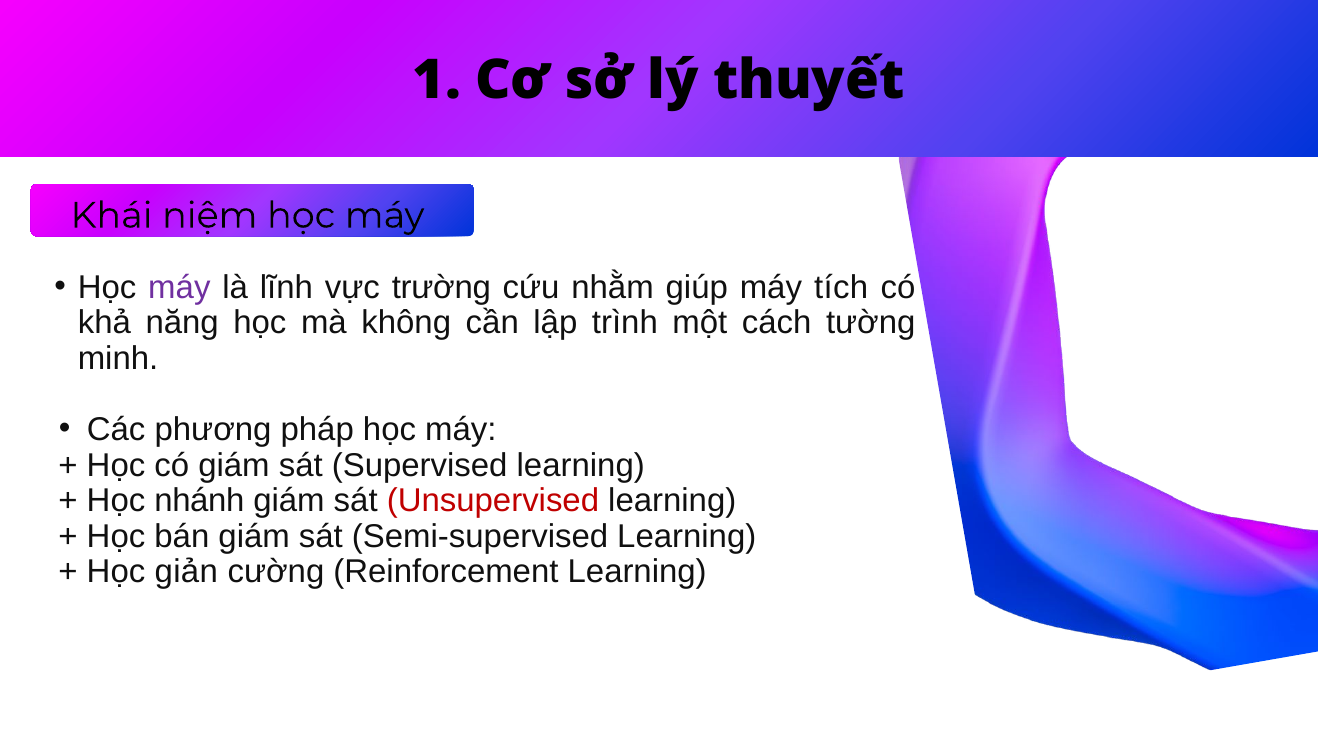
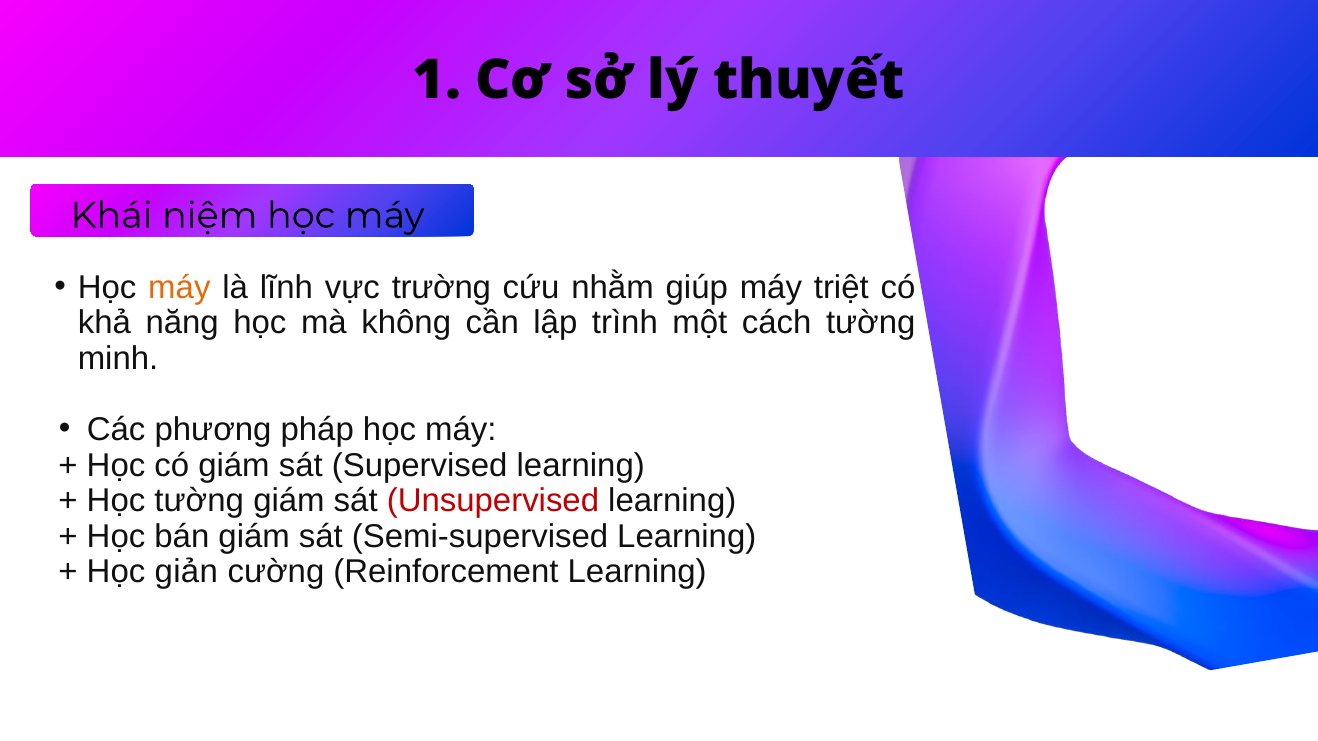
máy colour: purple -> orange (179, 287)
tích: tích -> triệt (841, 287)
Học nhánh: nhánh -> tường (199, 501)
